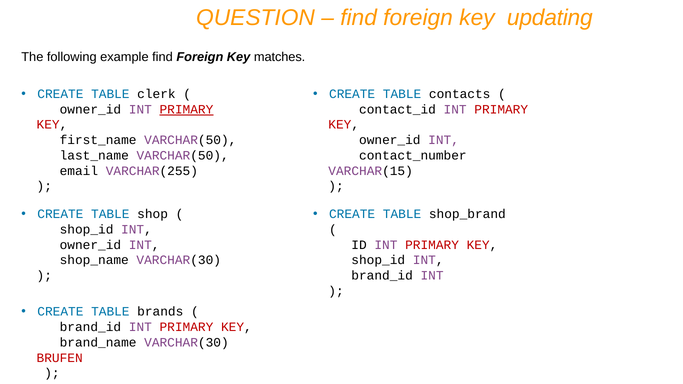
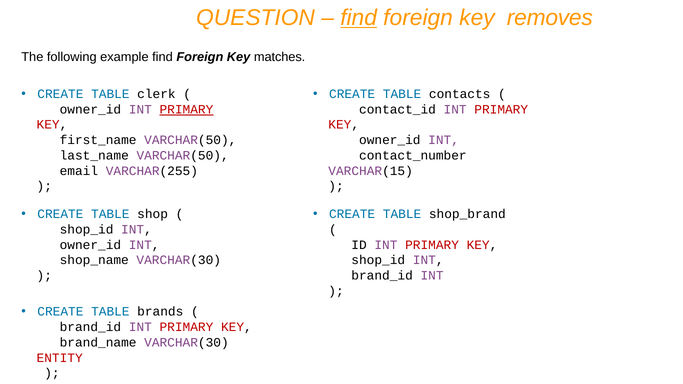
find underline: none -> present (359, 18)
updating: updating -> removes (550, 18)
BRUFEN: BRUFEN -> ENTITY (60, 358)
